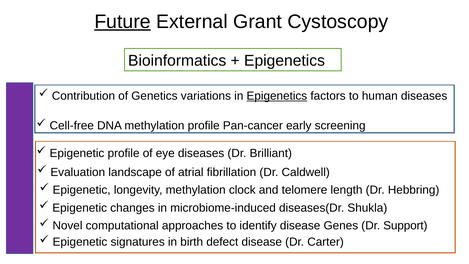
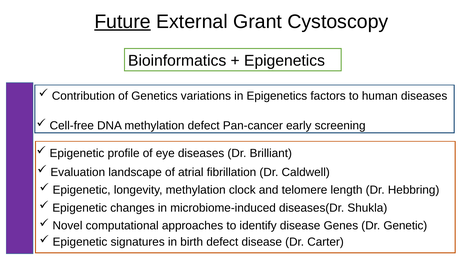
Epigenetics underline: present -> none (277, 96)
methylation profile: profile -> defect (204, 126)
Support: Support -> Genetic (405, 226)
